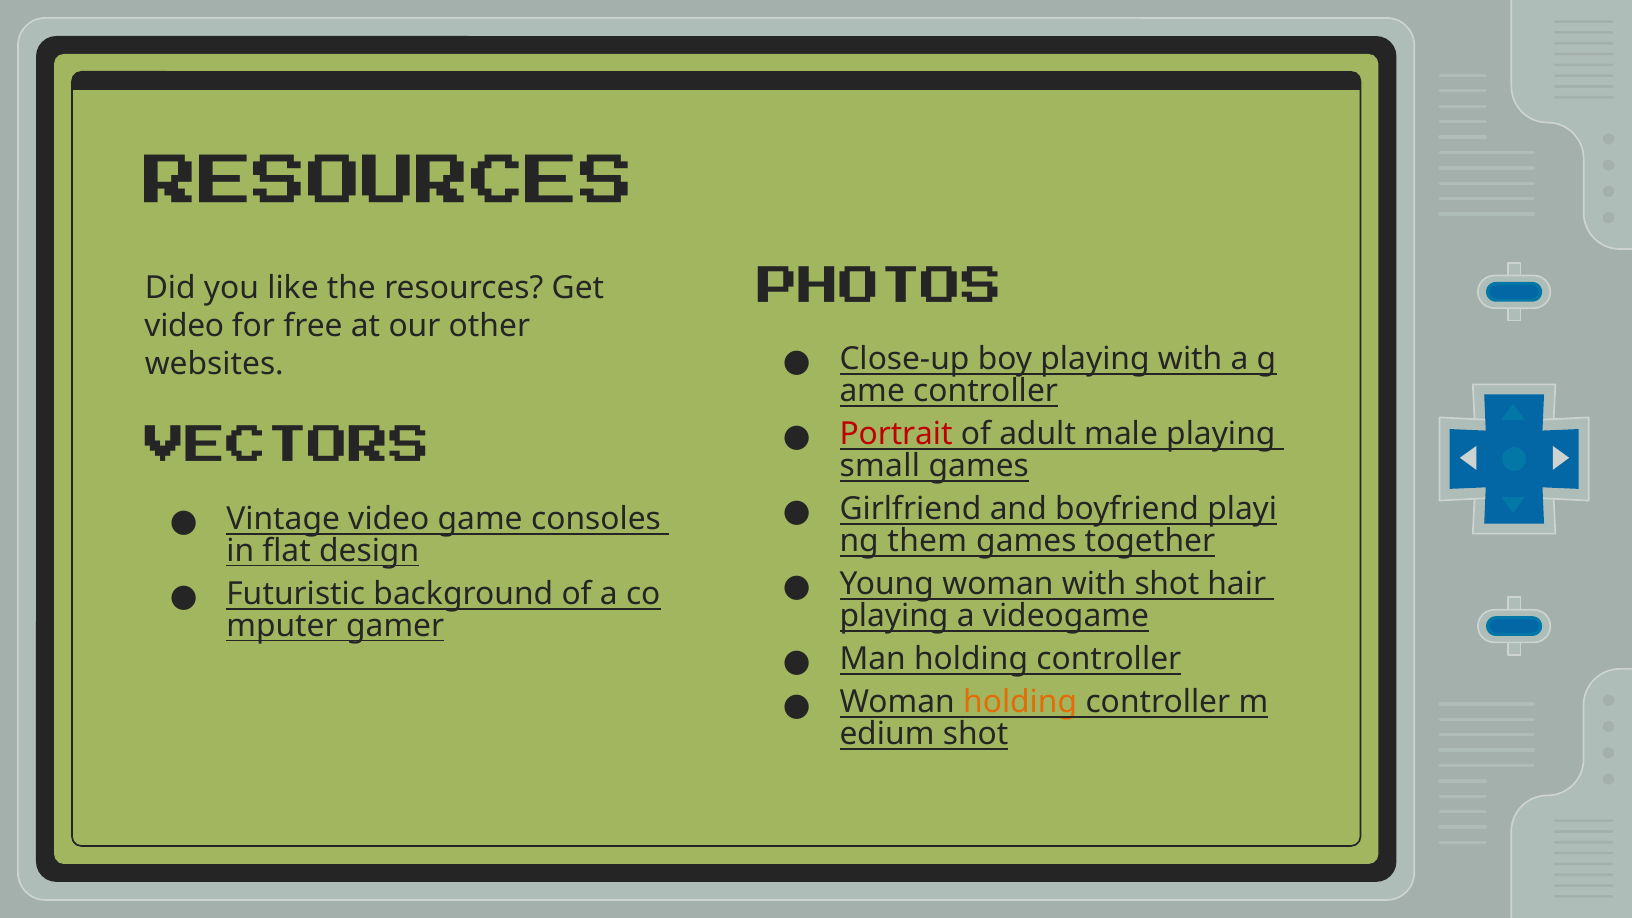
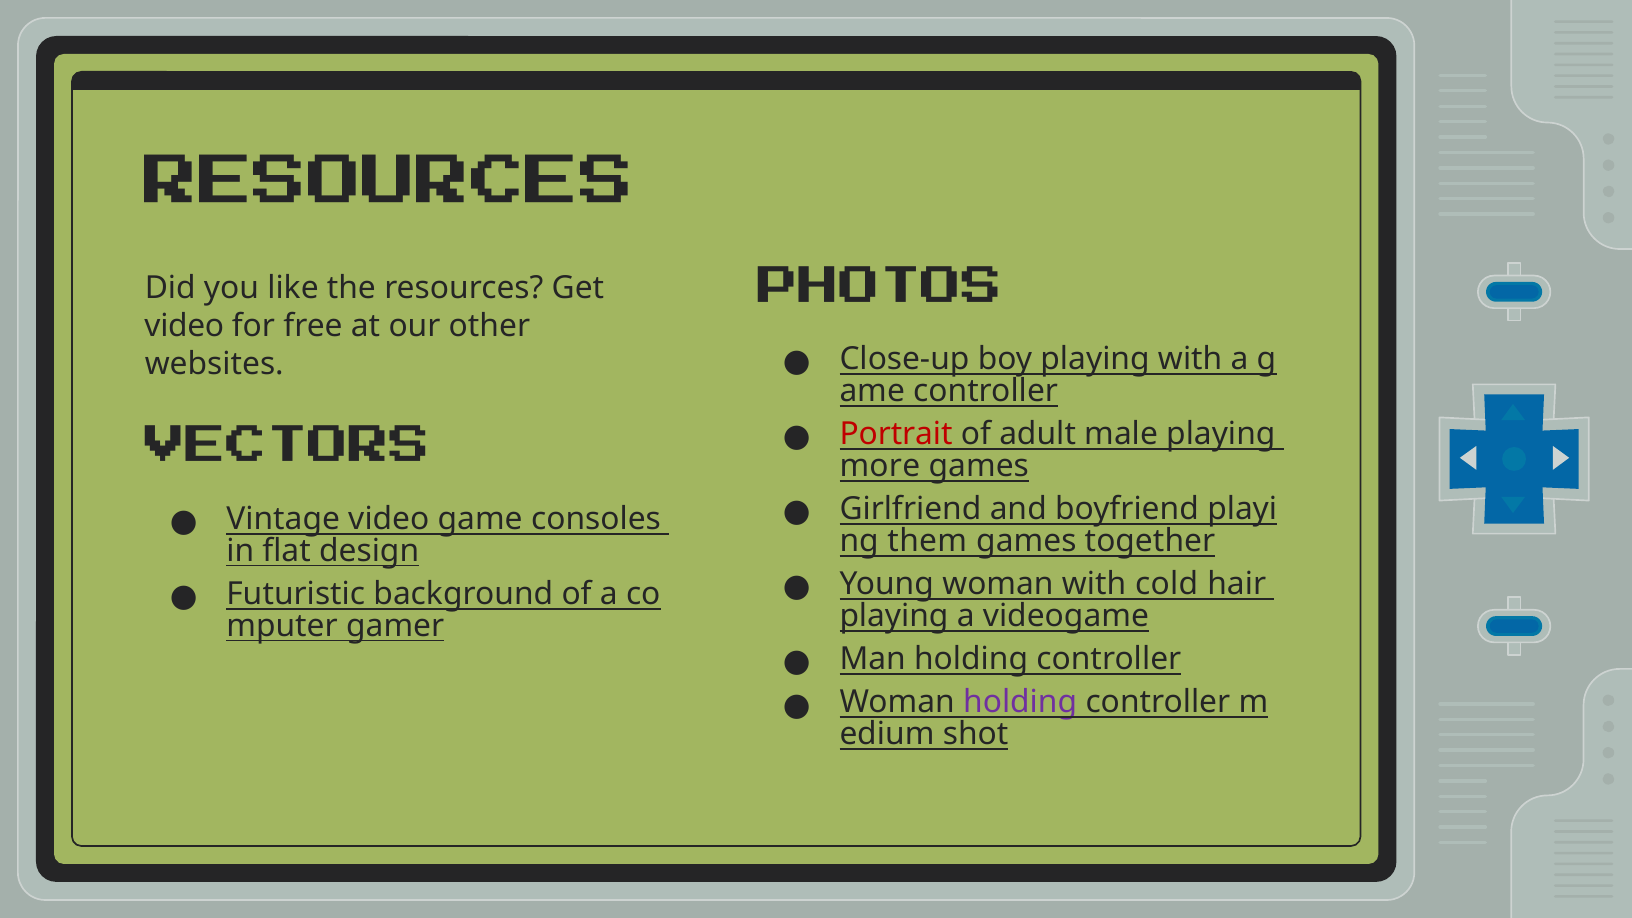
small: small -> more (880, 466)
with shot: shot -> cold (1167, 584)
holding colour: orange -> purple (1020, 703)
